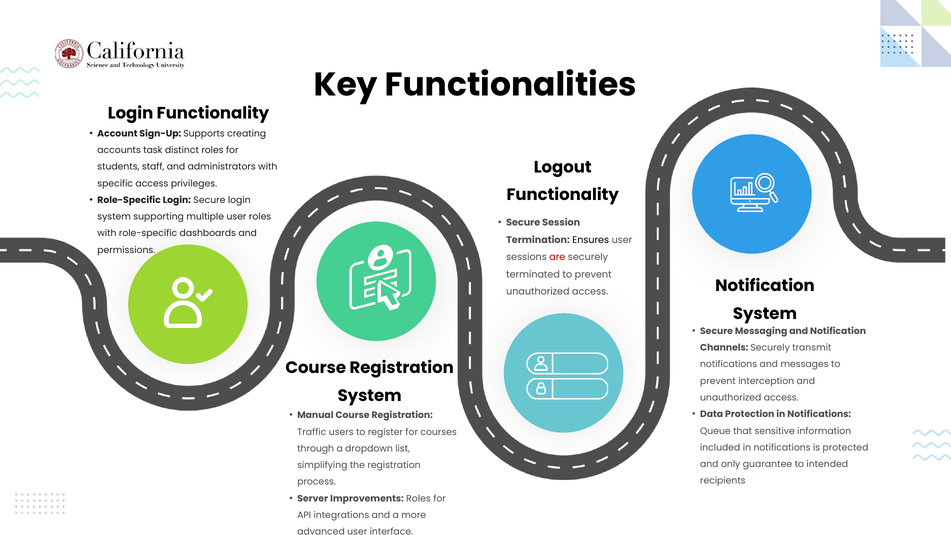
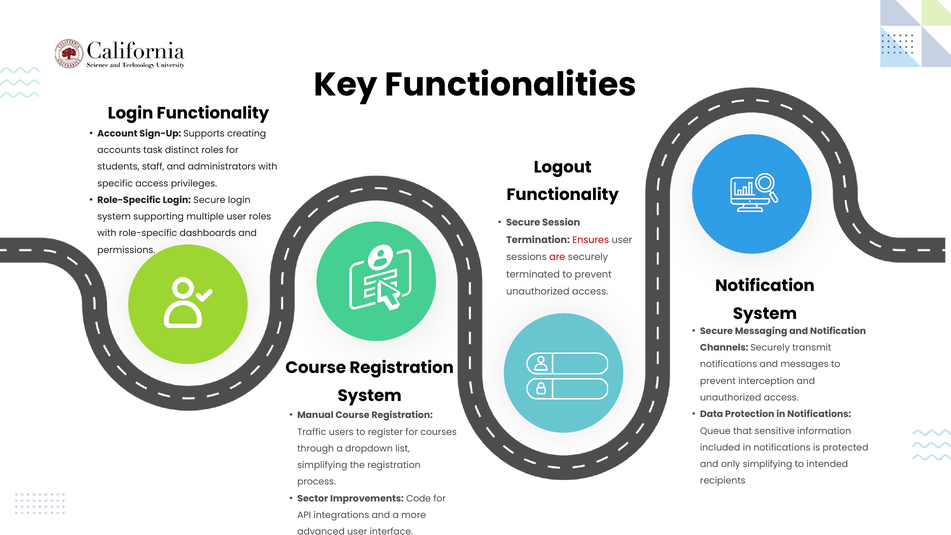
Ensures colour: black -> red (591, 240)
only guarantee: guarantee -> simplifying (768, 464)
Server: Server -> Sector (313, 498)
Improvements Roles: Roles -> Code (419, 498)
